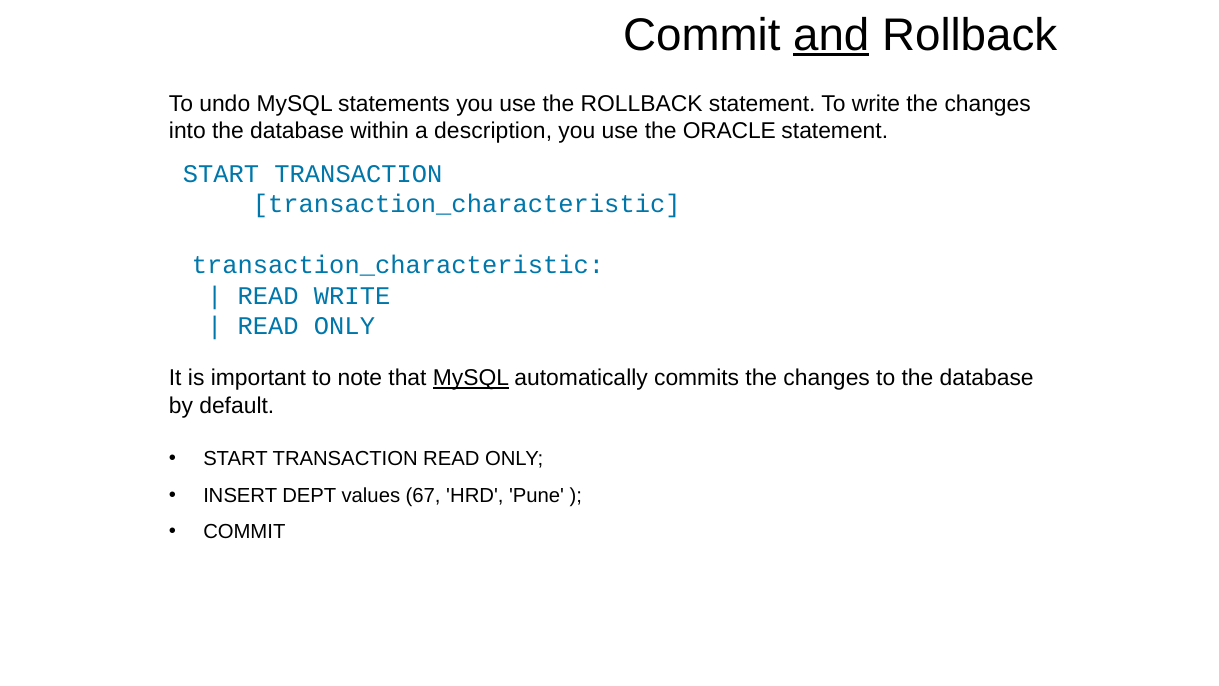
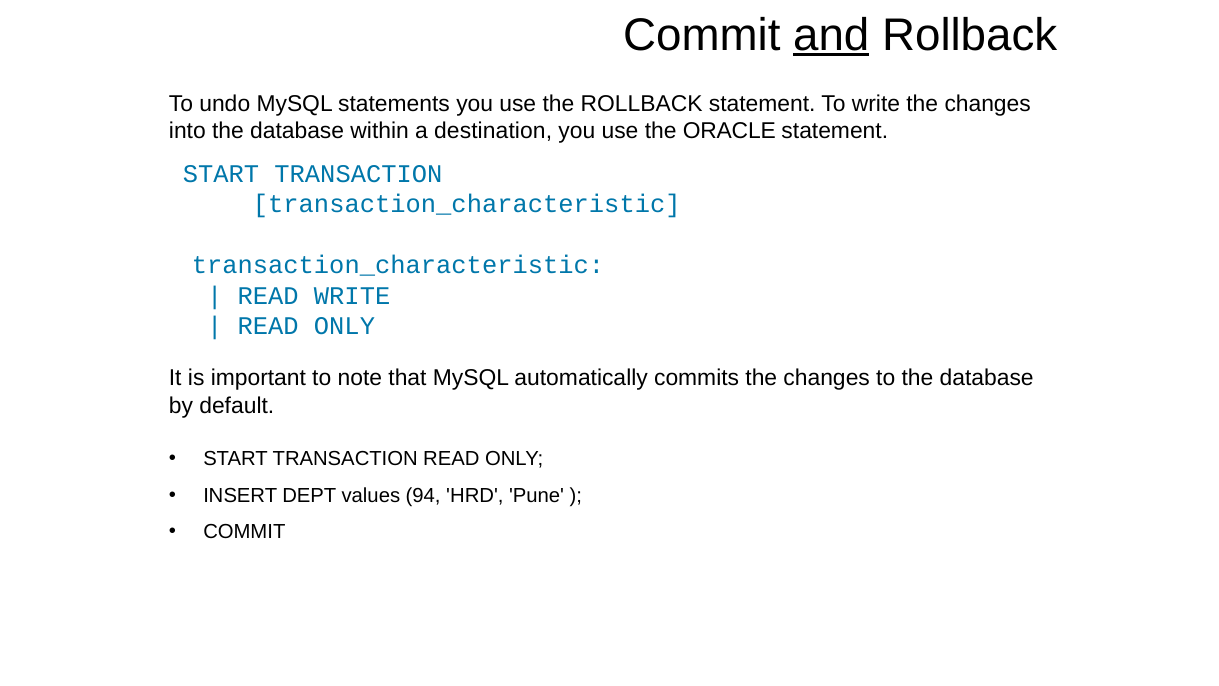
description: description -> destination (493, 131)
MySQL underline: present -> none (471, 378)
67: 67 -> 94 (423, 495)
